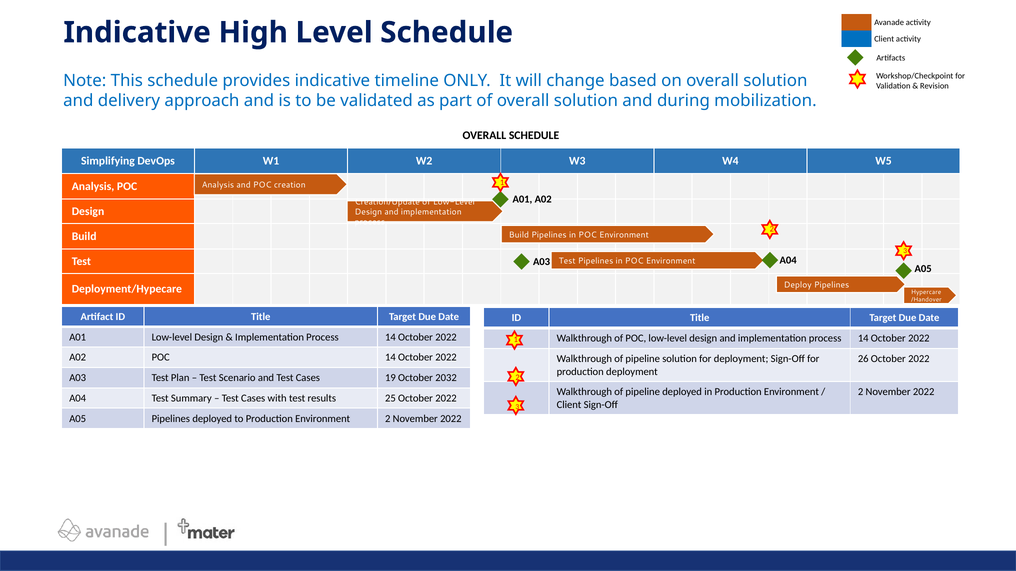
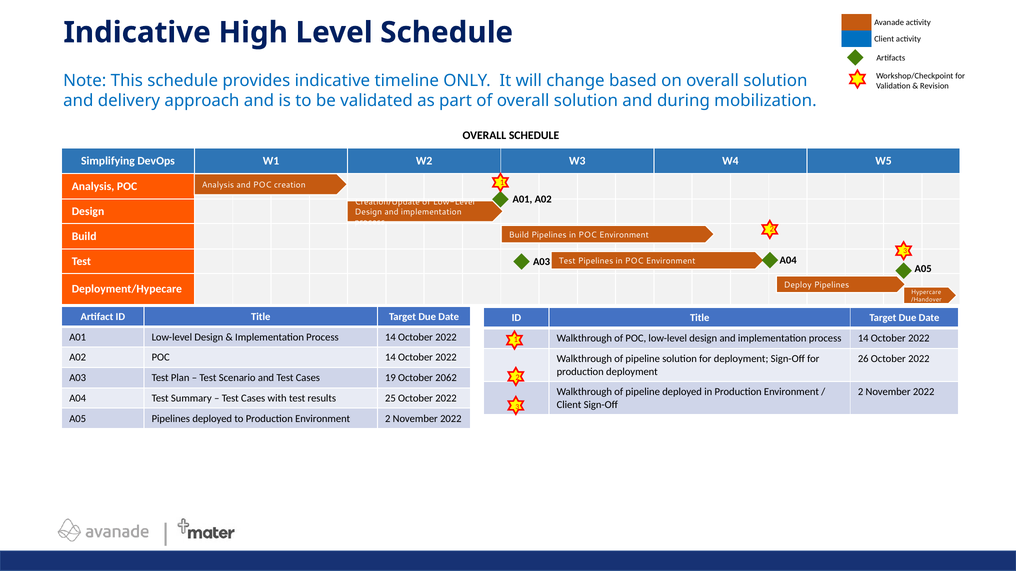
2032: 2032 -> 2062 (446, 378)
